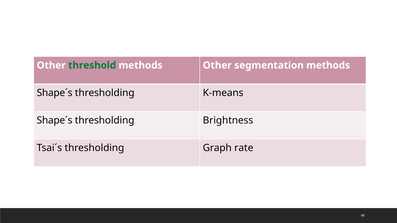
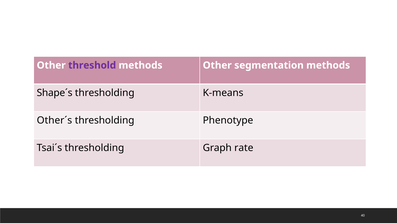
threshold colour: green -> purple (92, 65)
Shape´s: Shape´s -> Other´s (54, 120)
Brightness: Brightness -> Phenotype (228, 120)
